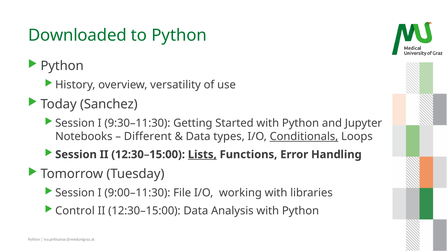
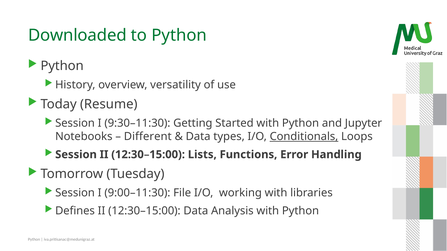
Sanchez: Sanchez -> Resume (109, 104)
Lists underline: present -> none (202, 155)
Control: Control -> Defines (75, 211)
